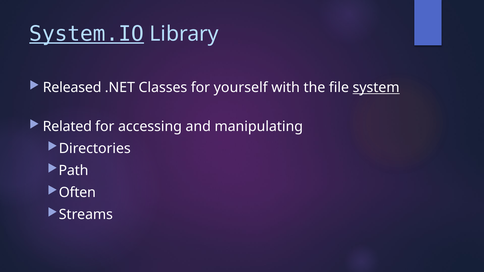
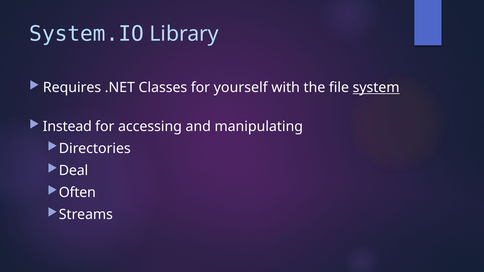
System.IO underline: present -> none (87, 34)
Released: Released -> Requires (72, 88)
Related: Related -> Instead (67, 127)
Path: Path -> Deal (73, 171)
